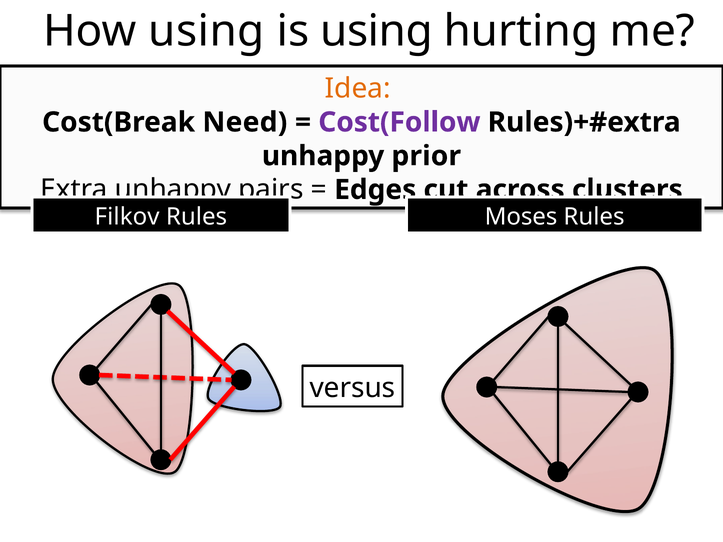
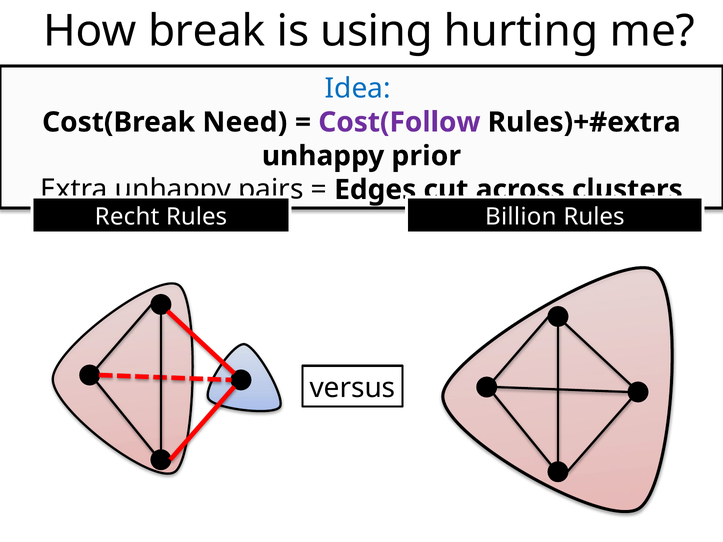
How using: using -> break (207, 31)
Idea colour: orange -> blue (358, 89)
Filkov: Filkov -> Recht (127, 217)
Moses: Moses -> Billion (521, 217)
